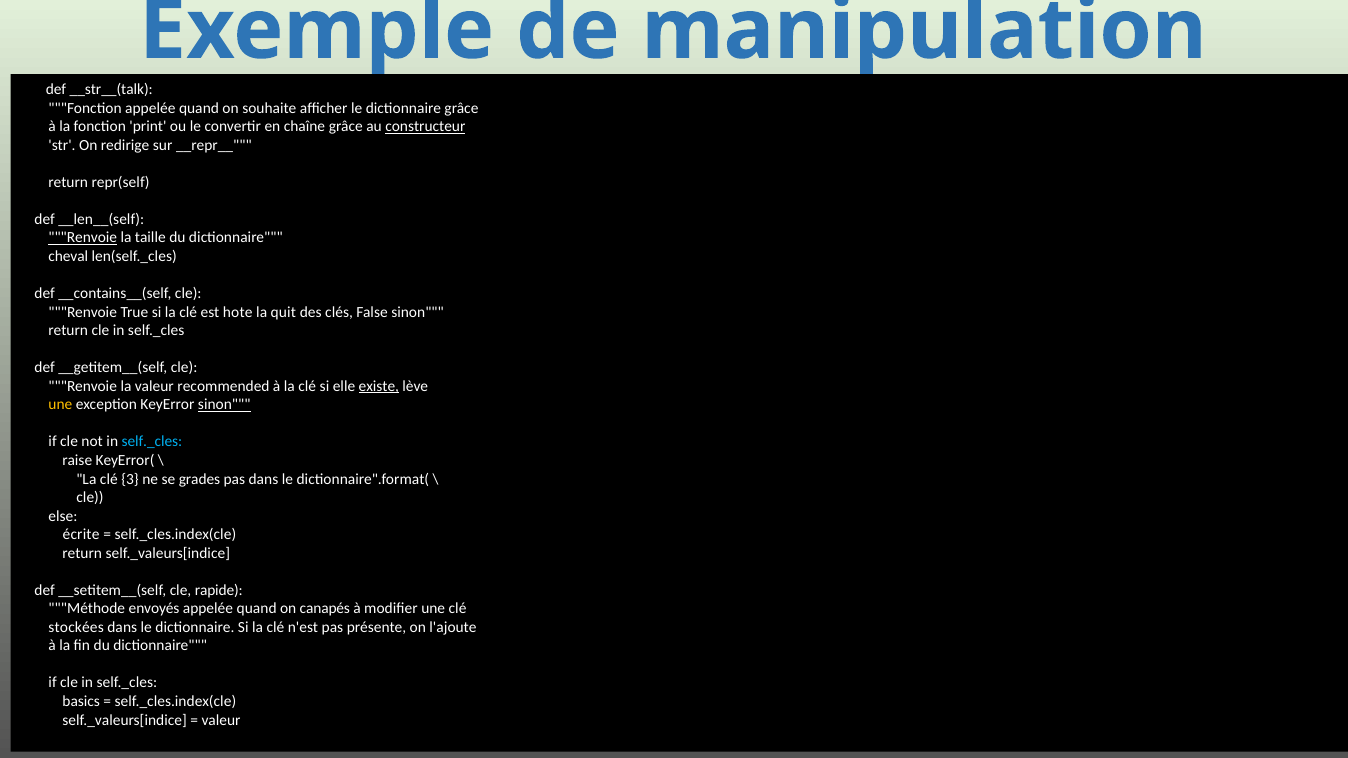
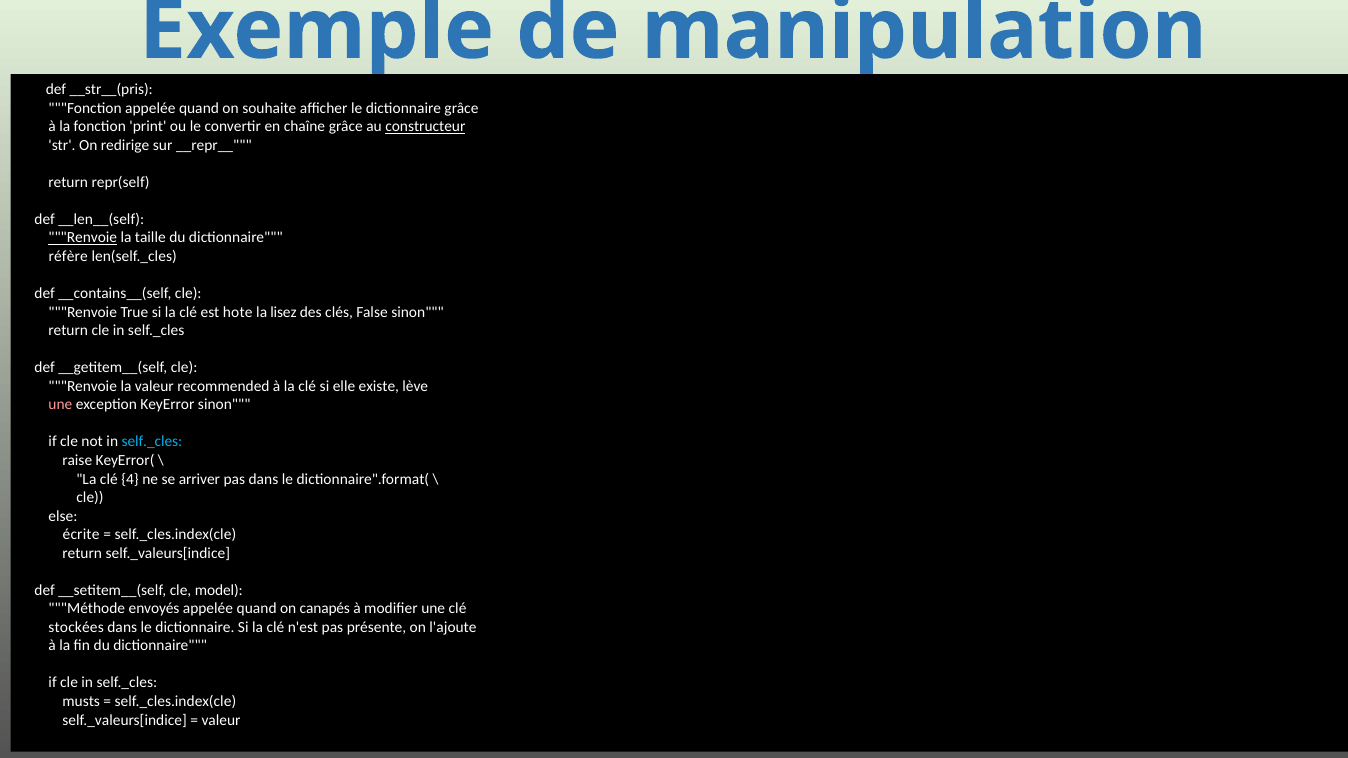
__str__(talk: __str__(talk -> __str__(pris (111, 90)
cheval: cheval -> réfère (68, 256)
quit: quit -> lisez (283, 312)
existe underline: present -> none (379, 386)
une colour: yellow -> pink (60, 405)
sinon underline: present -> none (224, 405)
3: 3 -> 4 (130, 479)
grades: grades -> arriver (199, 479)
rapide: rapide -> model (219, 590)
basics: basics -> musts (81, 702)
